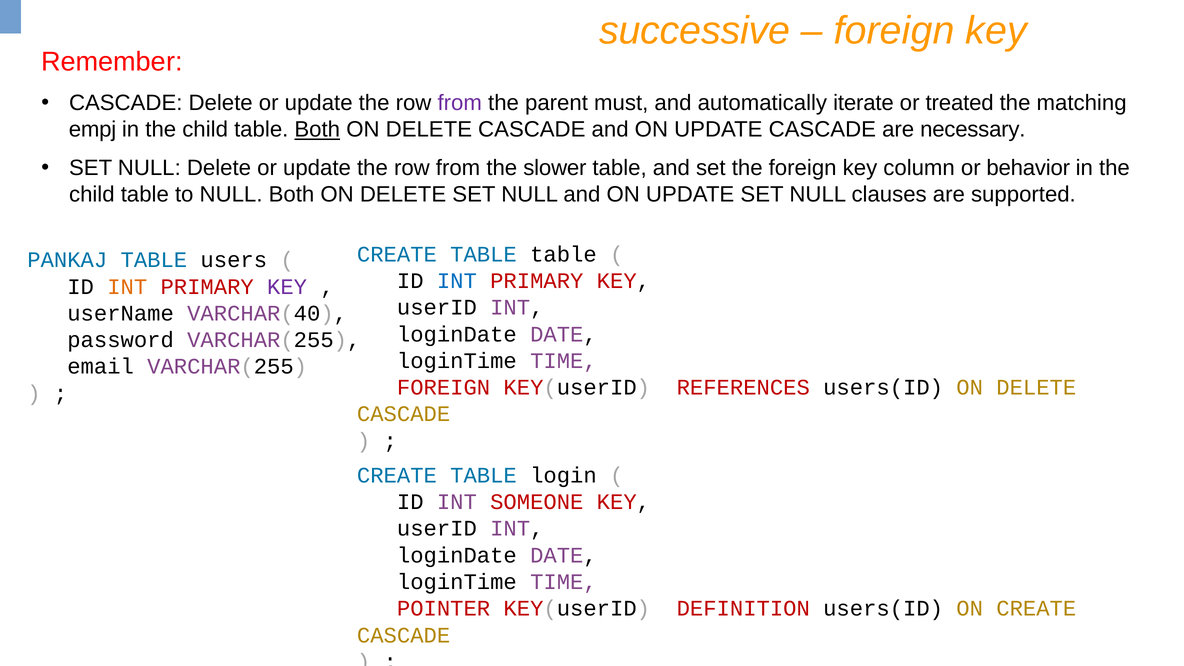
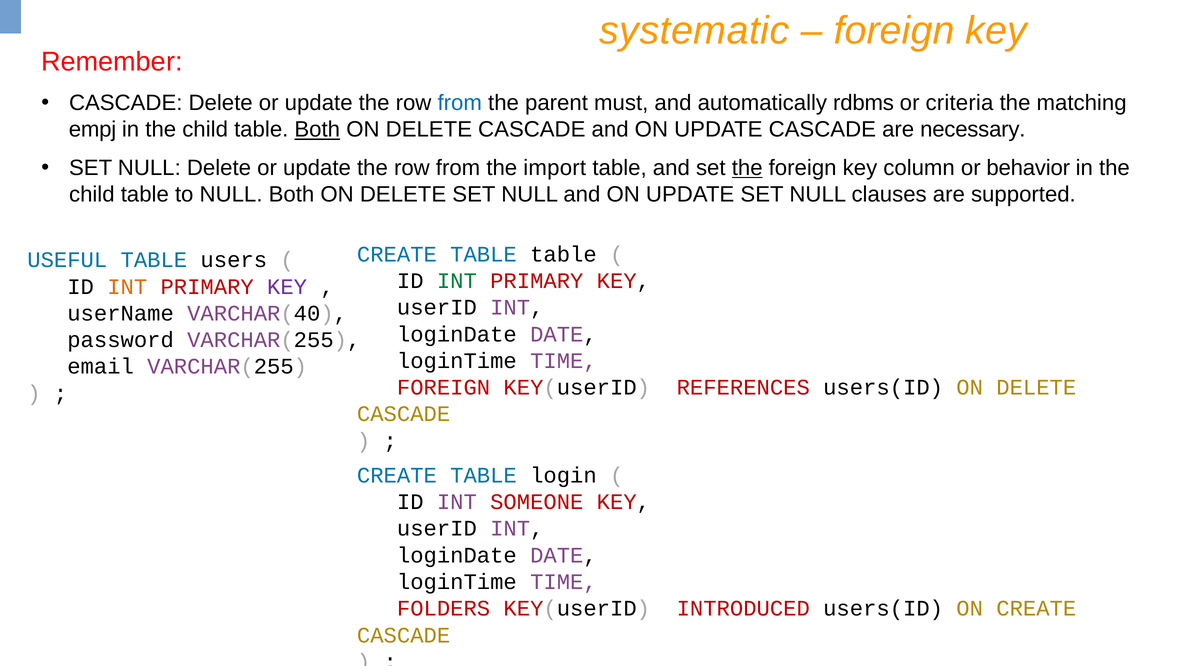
successive: successive -> systematic (694, 31)
from colour: purple -> blue (460, 103)
iterate: iterate -> rdbms (863, 103)
treated: treated -> criteria (959, 103)
slower: slower -> import (555, 168)
the underline: none -> present (747, 168)
PANKAJ: PANKAJ -> USEFUL (67, 260)
INT colour: blue -> green (457, 281)
POINTER: POINTER -> FOLDERS (444, 609)
DEFINITION: DEFINITION -> INTRODUCED (743, 609)
